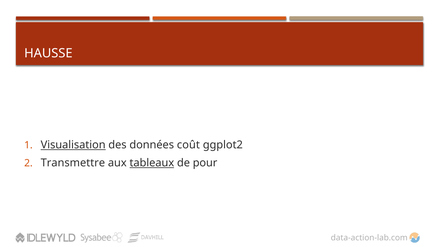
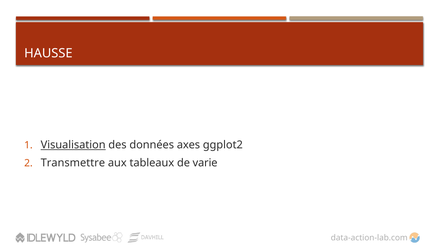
coût: coût -> axes (188, 145)
tableaux underline: present -> none (152, 163)
pour: pour -> varie (205, 163)
